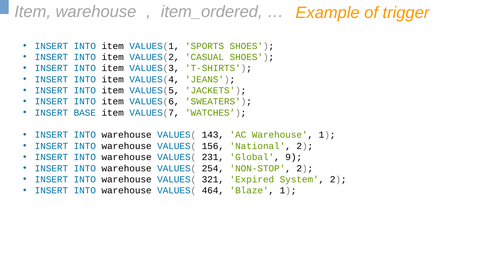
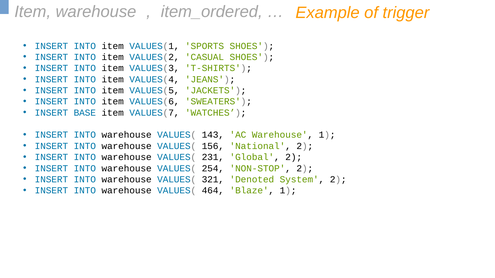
Global 9: 9 -> 2 (294, 157)
Expired: Expired -> Denoted (252, 180)
